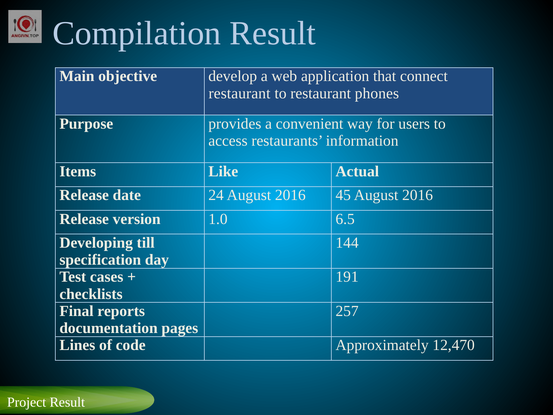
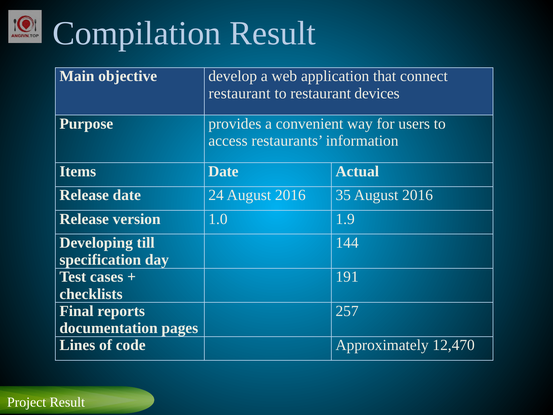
phones: phones -> devices (377, 93)
Items Like: Like -> Date (223, 171)
45: 45 -> 35 (343, 195)
6.5: 6.5 -> 1.9 (345, 219)
